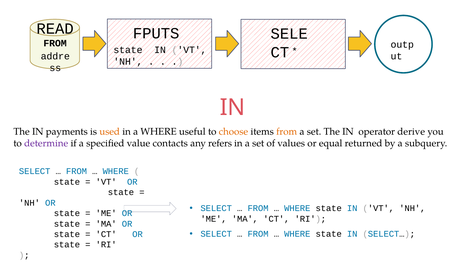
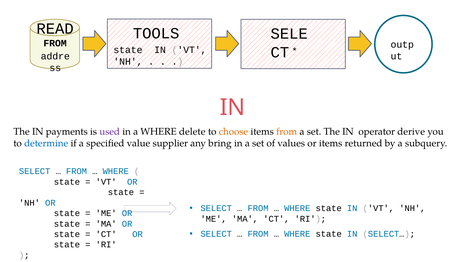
FPUTS: FPUTS -> TOOLS (156, 33)
used colour: orange -> purple (110, 131)
useful: useful -> delete (192, 131)
determine colour: purple -> blue (46, 143)
contacts: contacts -> supplier (170, 143)
refers: refers -> bring (220, 143)
or equal: equal -> items (331, 143)
